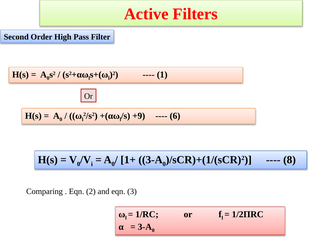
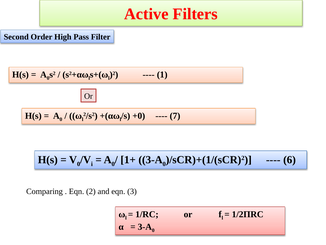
+9: +9 -> +0 (139, 116)
6: 6 -> 7 (175, 116)
8: 8 -> 6 (290, 159)
